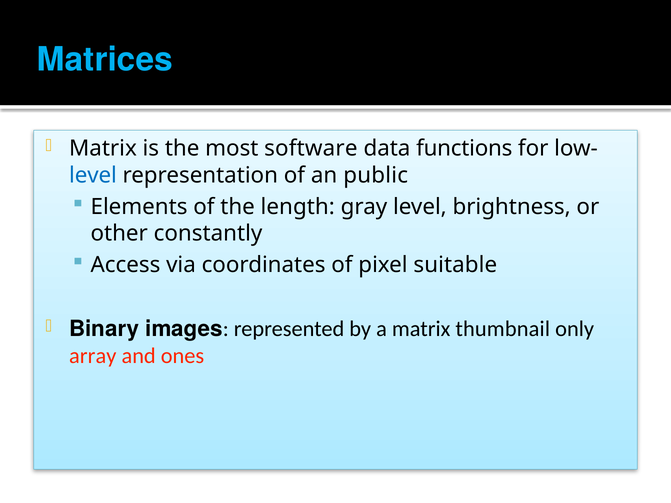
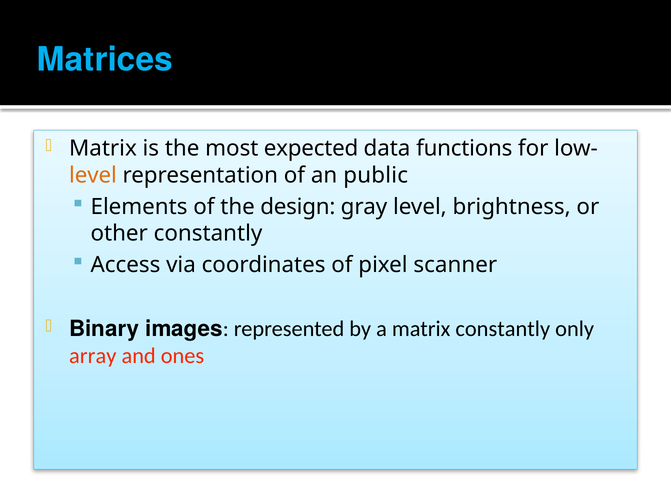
software: software -> expected (311, 149)
level colour: blue -> orange (93, 175)
length: length -> design (298, 207)
suitable: suitable -> scanner (455, 265)
matrix thumbnail: thumbnail -> constantly (503, 329)
